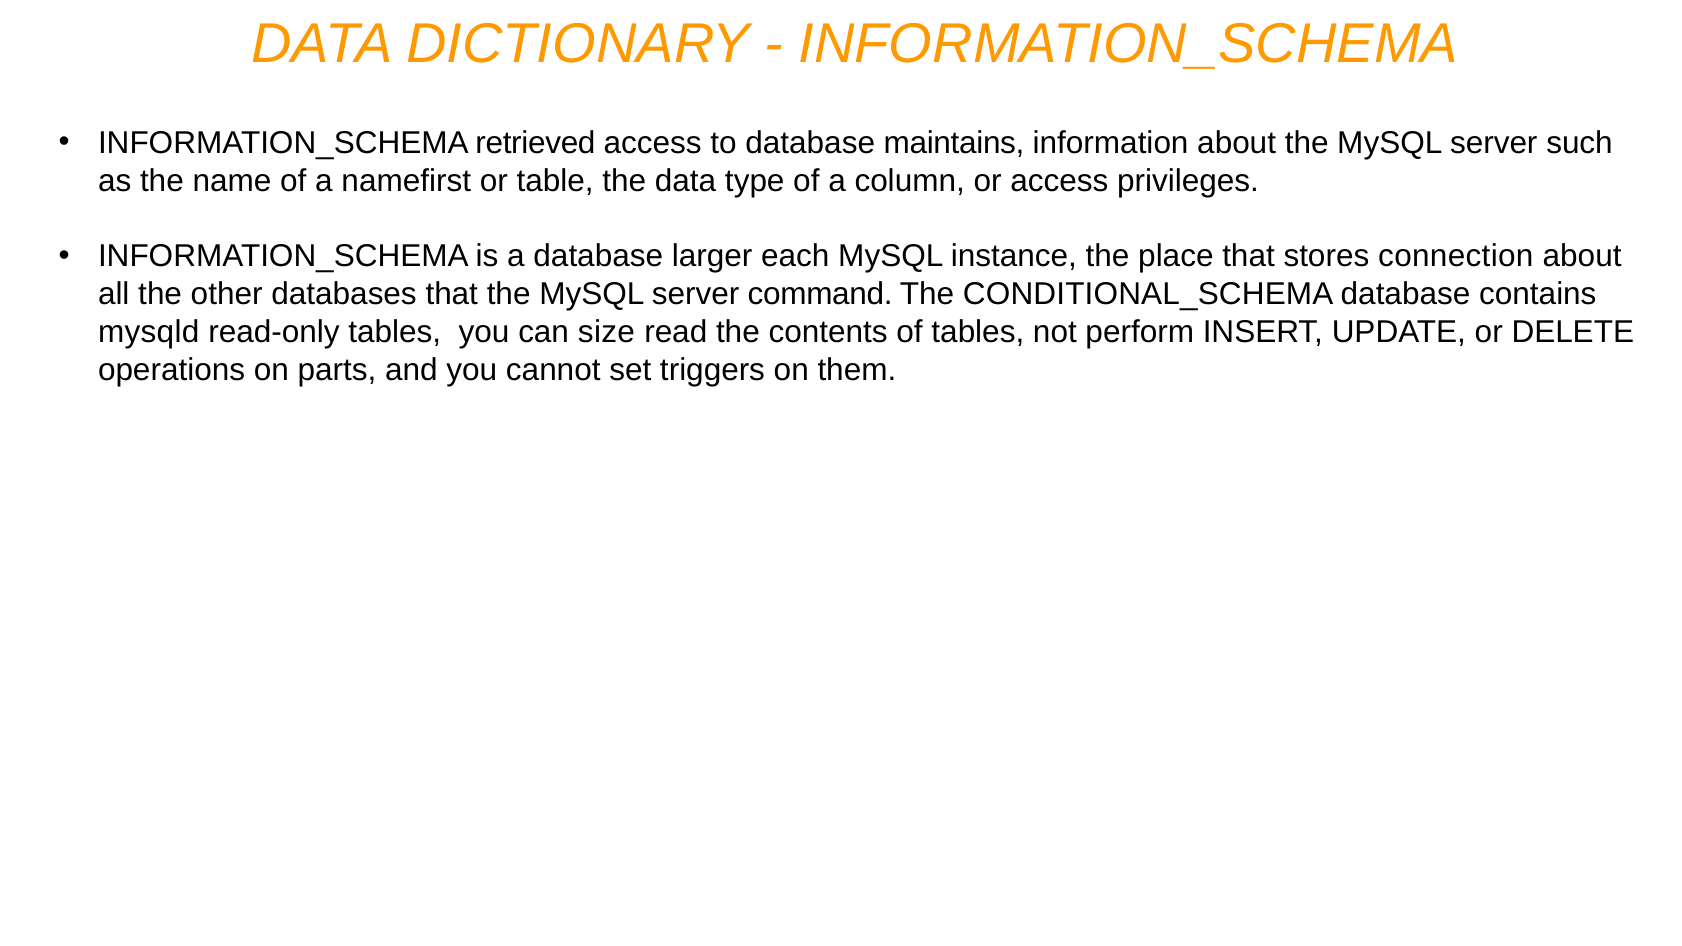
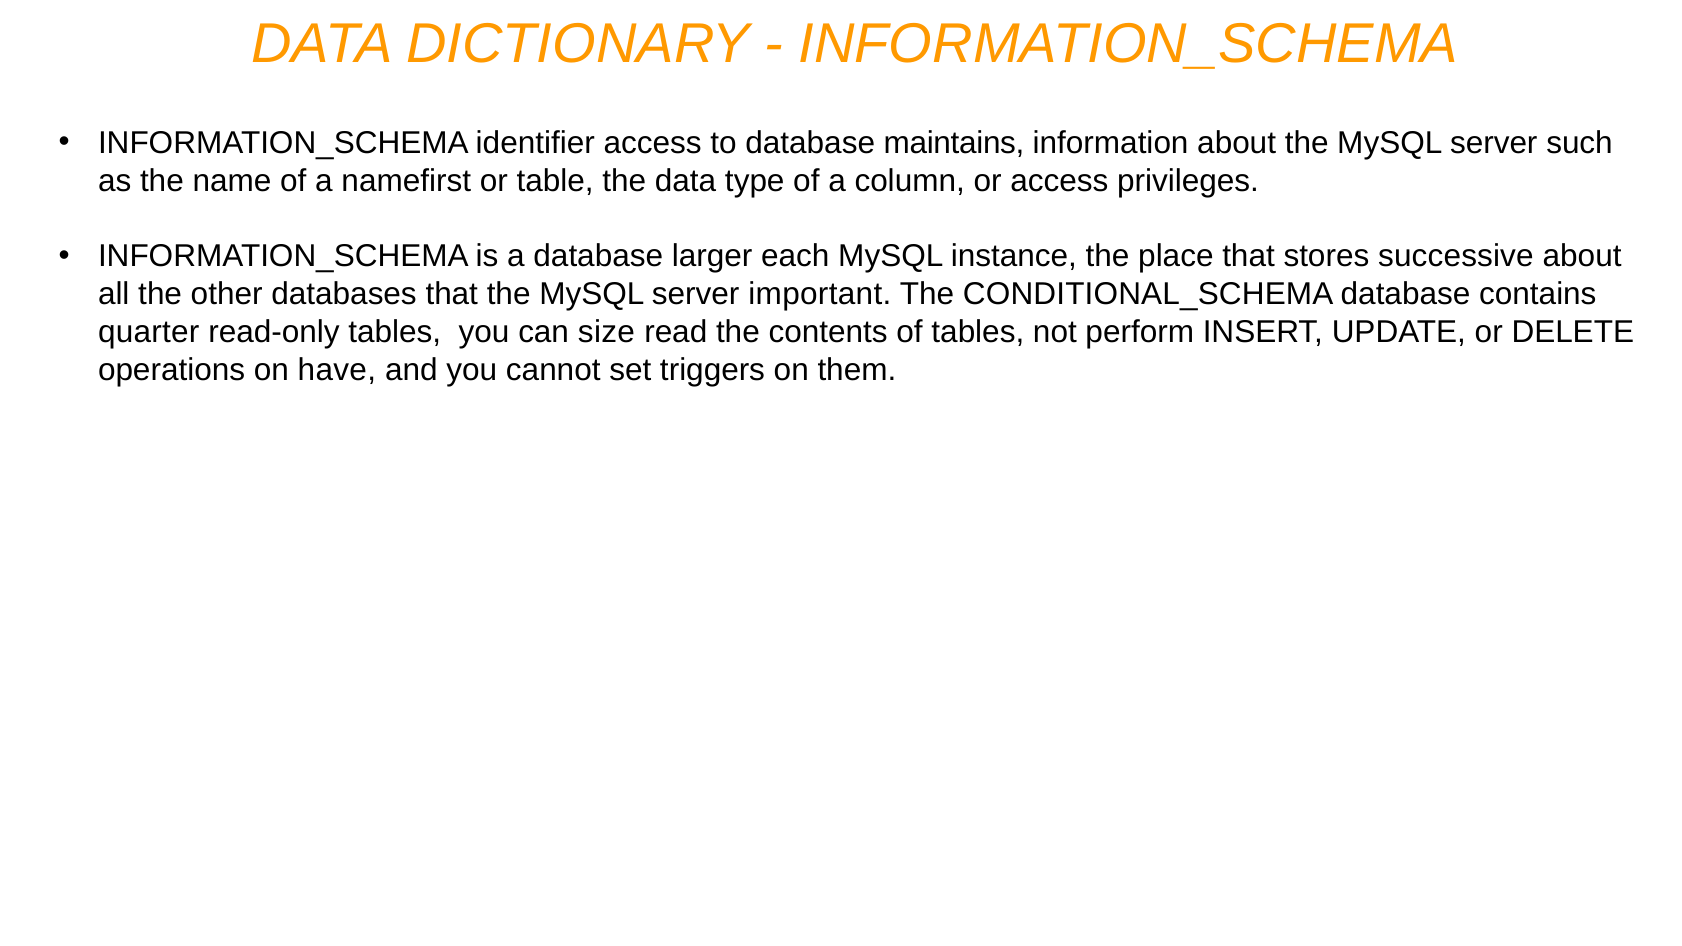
retrieved: retrieved -> identifier (535, 143)
connection: connection -> successive (1456, 256)
command: command -> important (820, 294)
mysqld: mysqld -> quarter (149, 332)
parts: parts -> have (337, 370)
